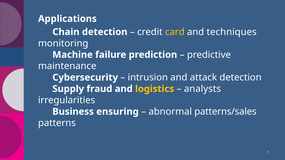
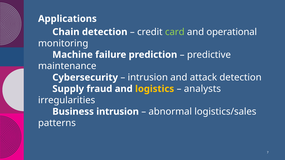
card colour: yellow -> light green (175, 32)
techniques: techniques -> operational (232, 32)
Business ensuring: ensuring -> intrusion (118, 112)
patterns/sales: patterns/sales -> logistics/sales (225, 112)
